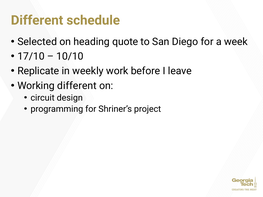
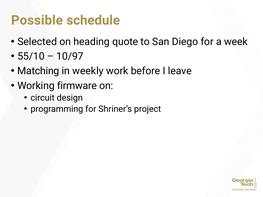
Different: Different -> Possible (37, 20)
17/10: 17/10 -> 55/10 (31, 56)
10/10: 10/10 -> 10/97 (70, 56)
Replicate: Replicate -> Matching (38, 71)
Working different: different -> firmware (77, 86)
